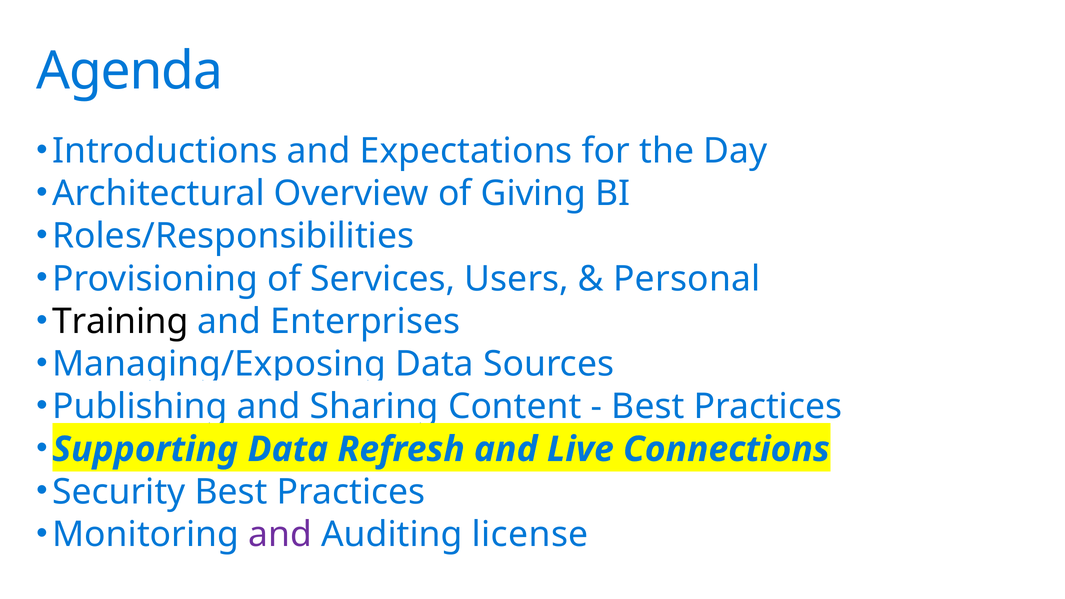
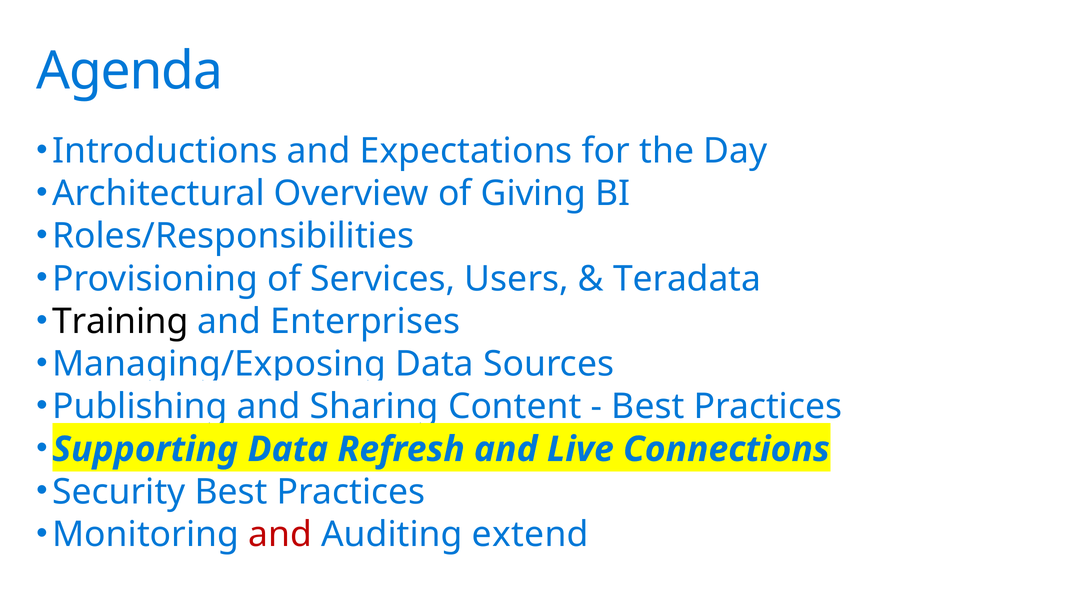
Personal: Personal -> Teradata (687, 279)
and colour: purple -> red (280, 535)
license: license -> extend (530, 535)
